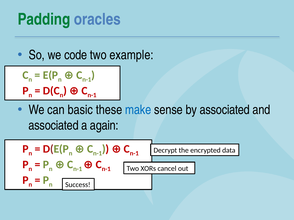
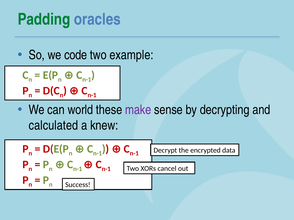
basic: basic -> world (80, 110)
make colour: blue -> purple (138, 110)
by associated: associated -> decrypting (225, 110)
associated: associated -> calculated (53, 126)
again: again -> knew (104, 126)
